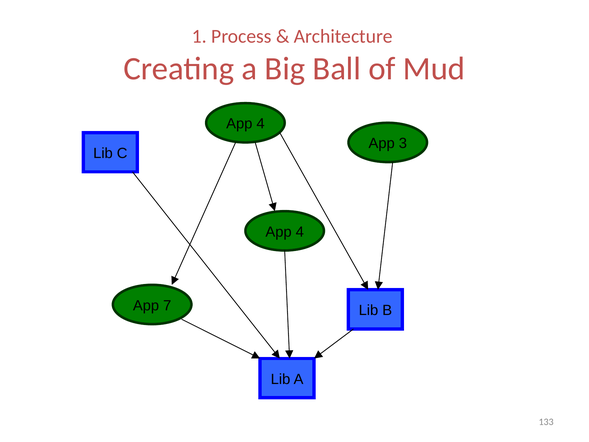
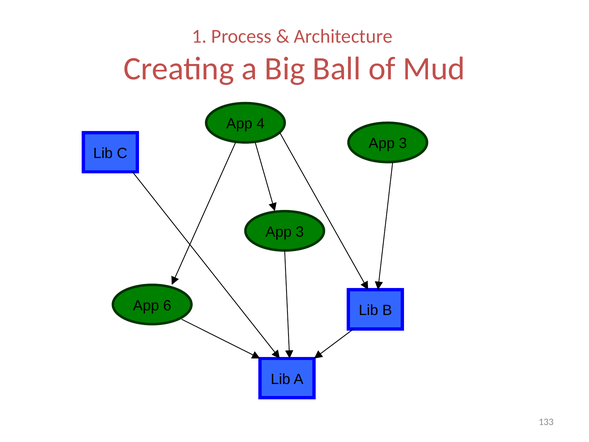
4: 4 -> 3 (300, 232)
7: 7 -> 6 (167, 305)
